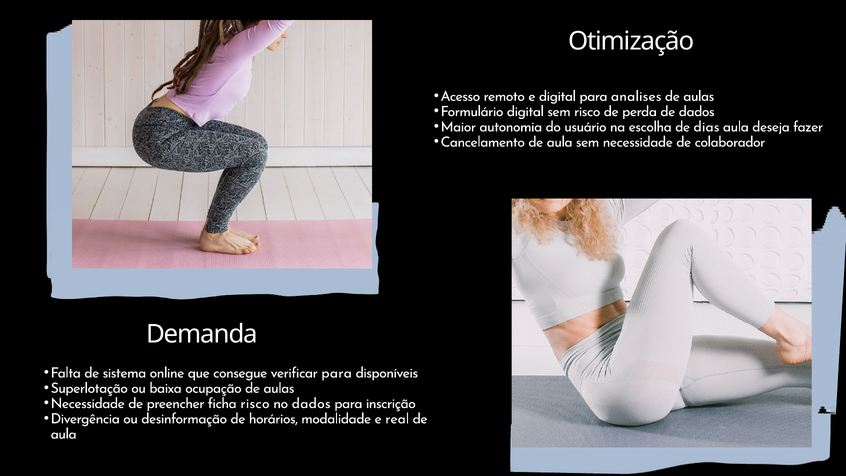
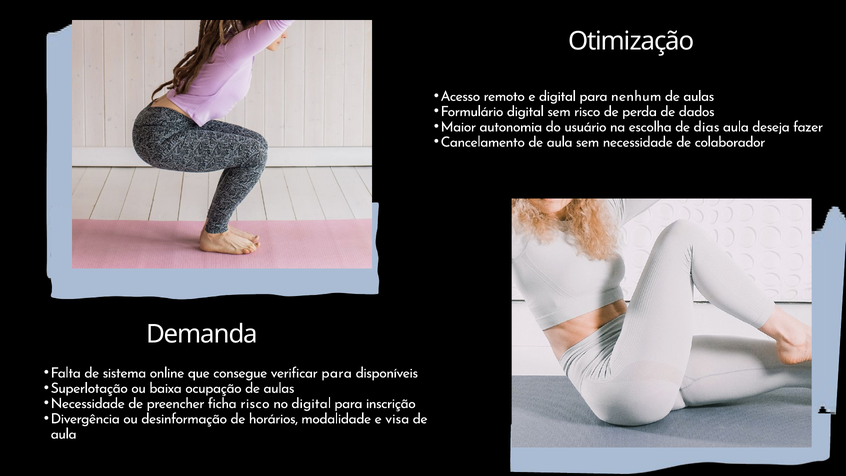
analises: analises -> nenhum (636, 96)
no dados: dados -> digital (311, 403)
real: real -> visa (397, 419)
